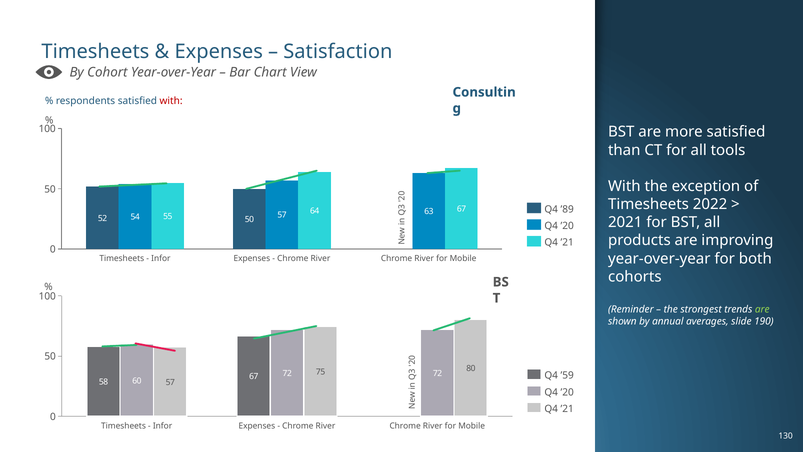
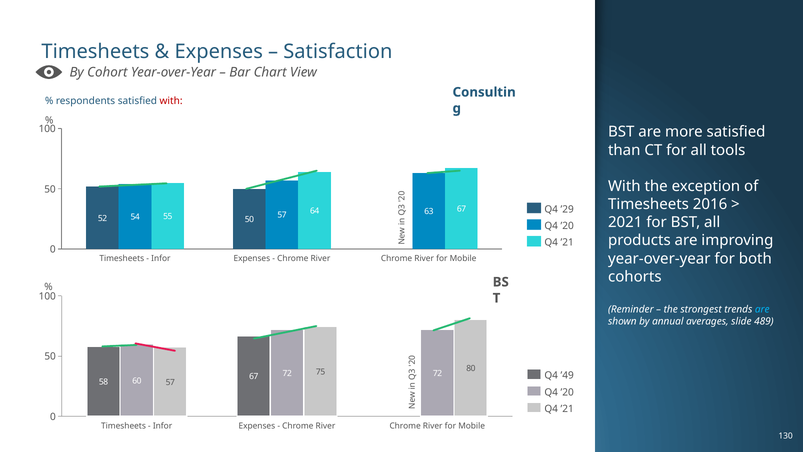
2022: 2022 -> 2016 (710, 204)
’89: ’89 -> ’29 (567, 209)
are colour: light green -> light blue (762, 309)
190: 190 -> 489 (764, 321)
’59: ’59 -> ’49 (567, 375)
